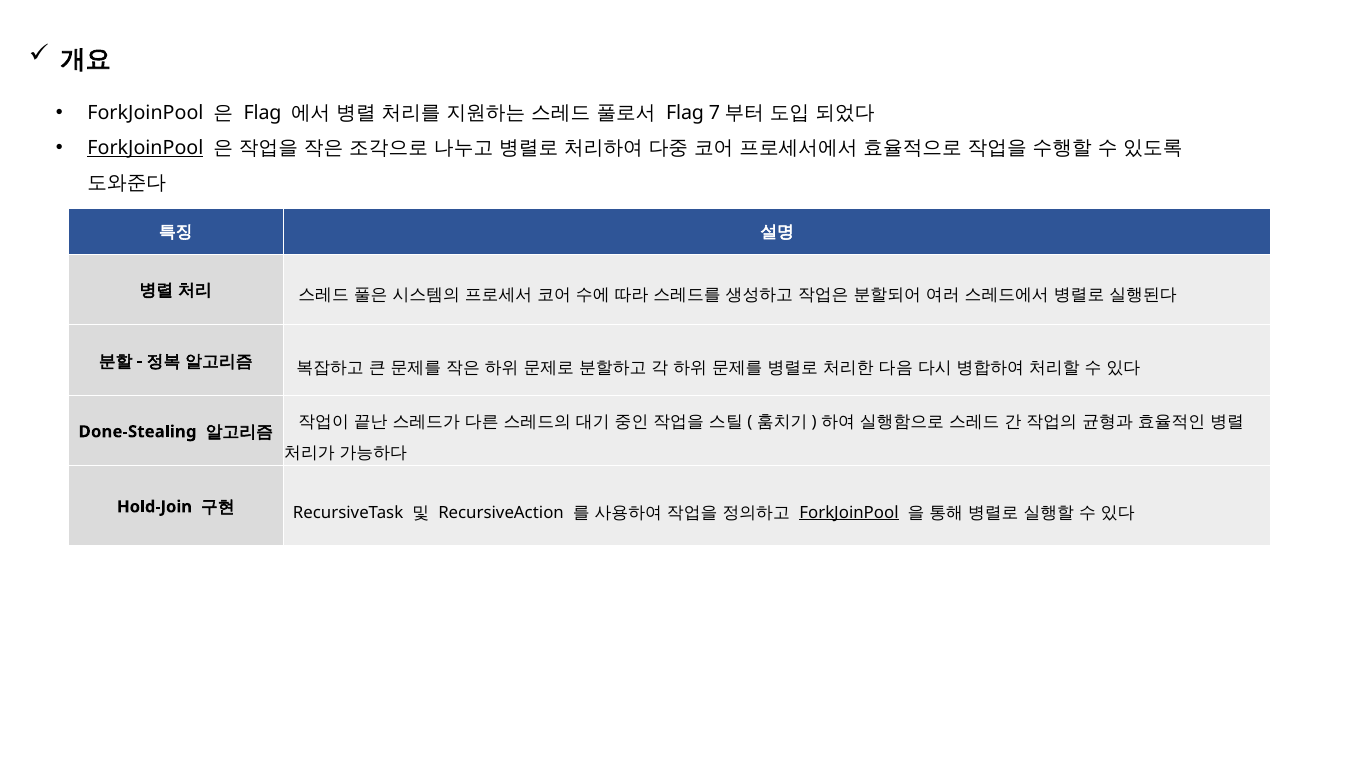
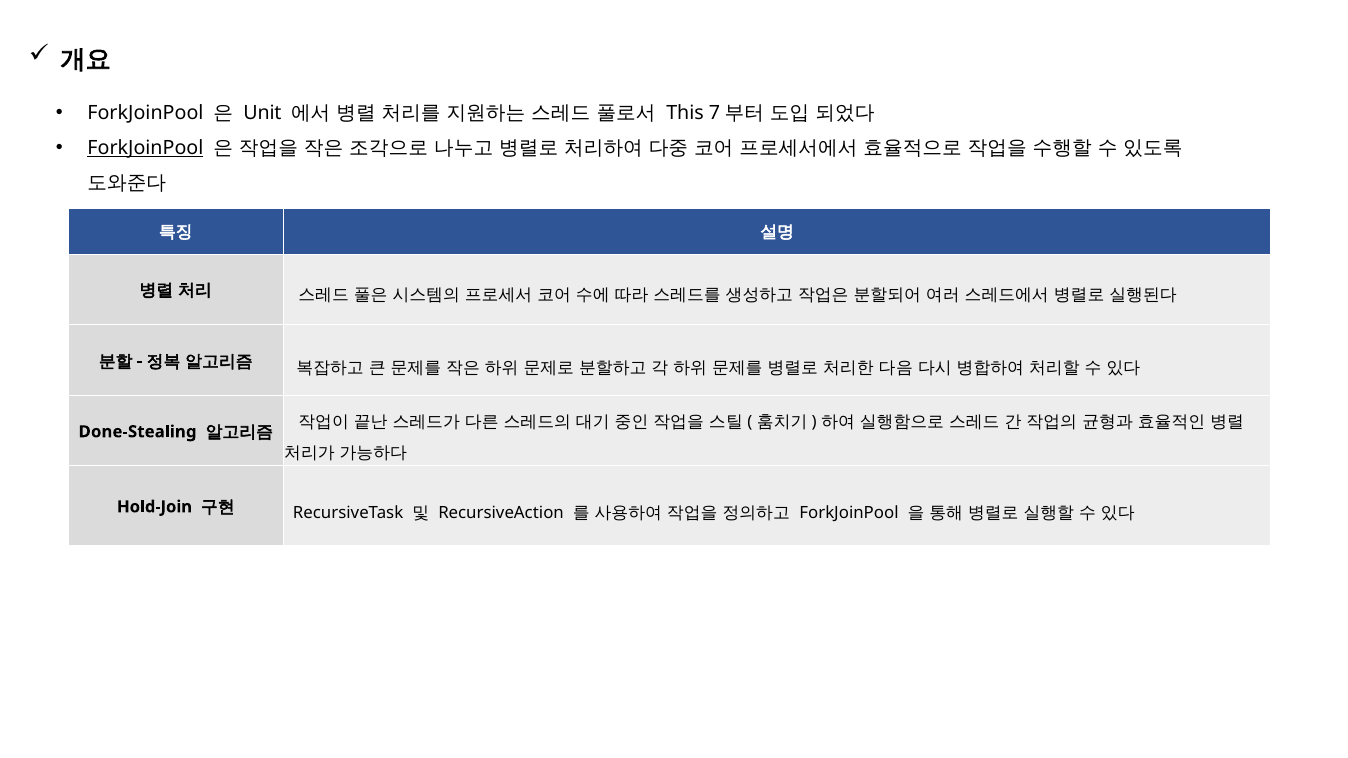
Flag: Flag -> Unit (263, 113)
Flag: Flag -> This (685, 113)
ForkJoinPool underline: present -> none (849, 513)
